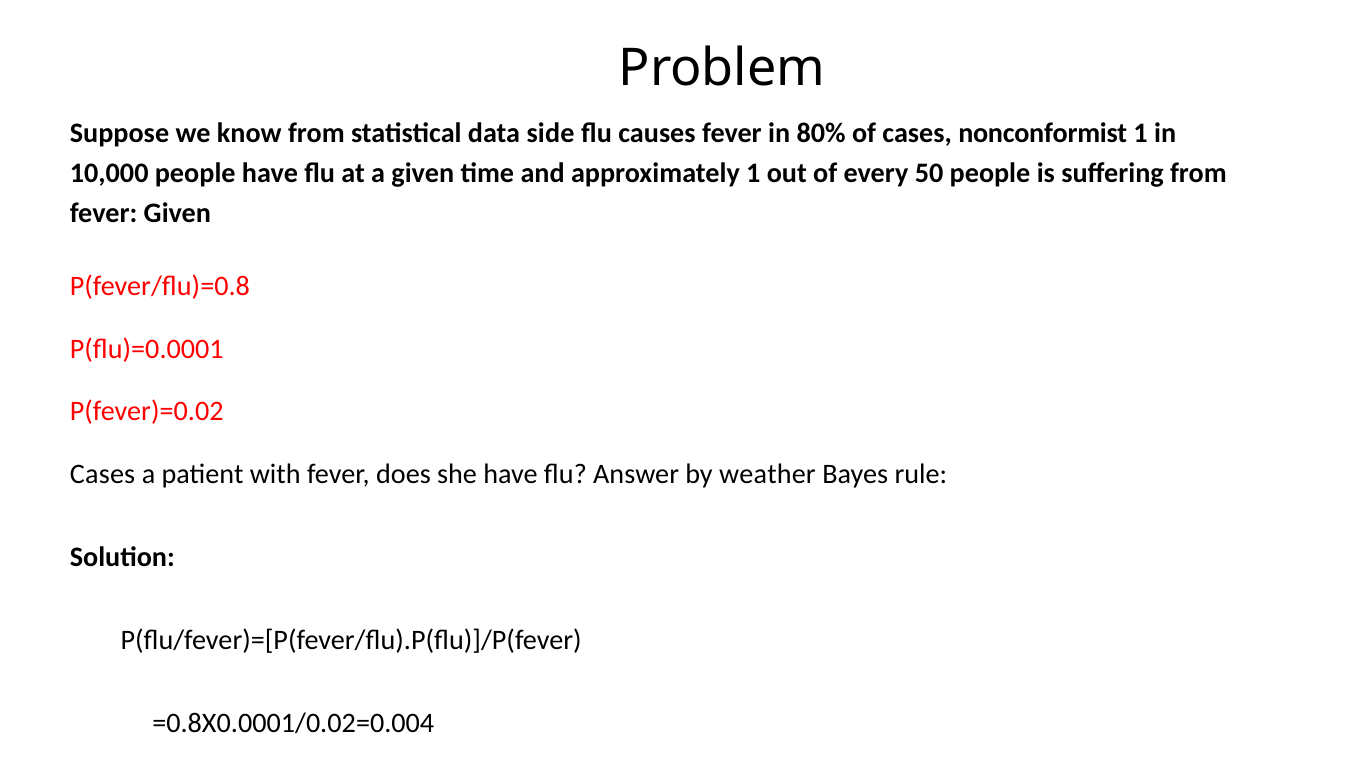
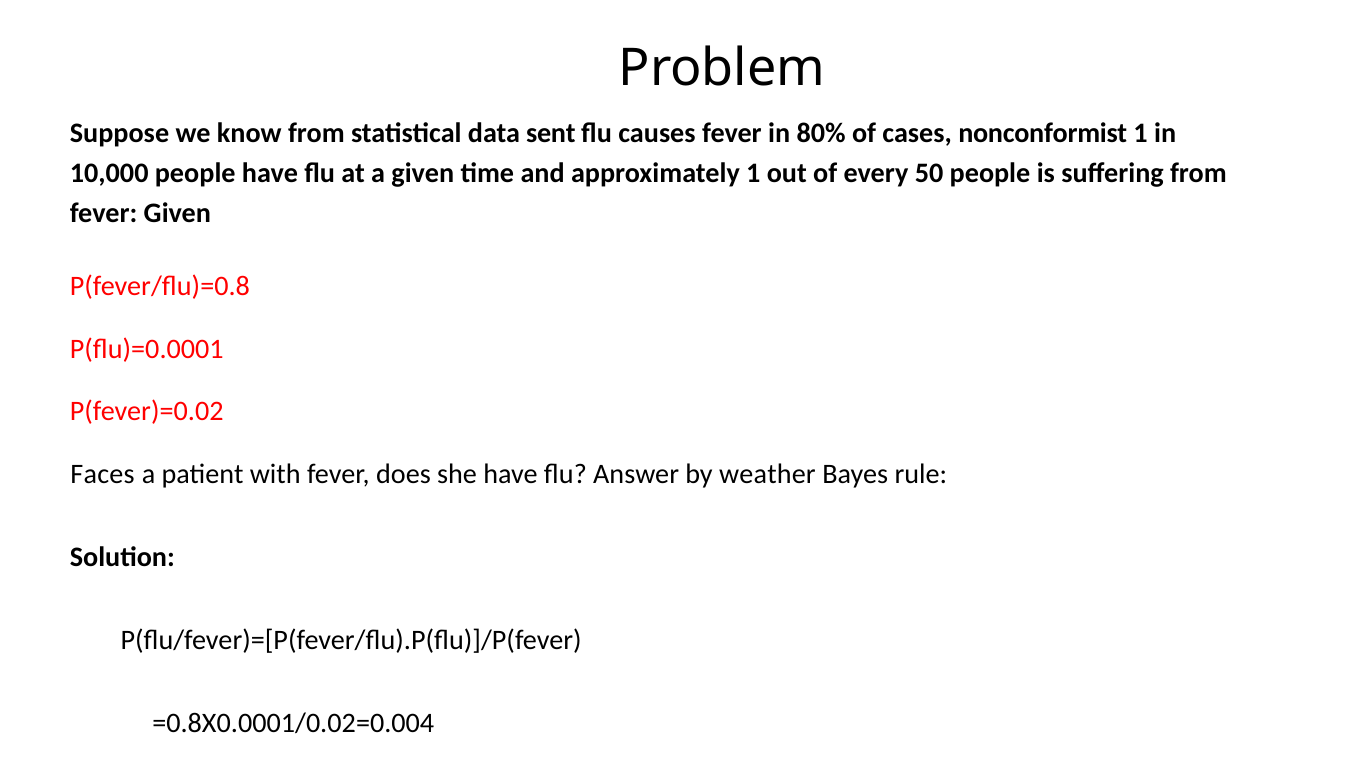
side: side -> sent (551, 133)
Cases: Cases -> Faces (103, 474)
